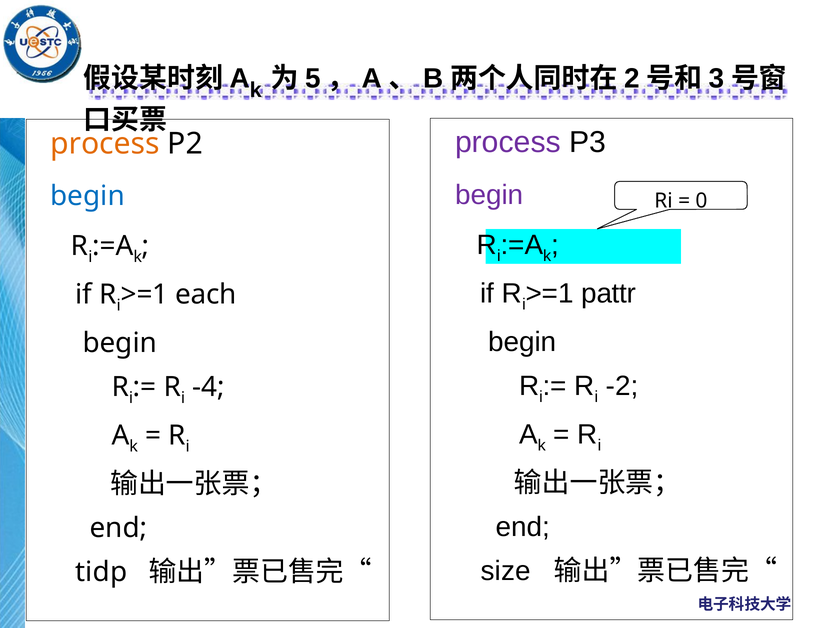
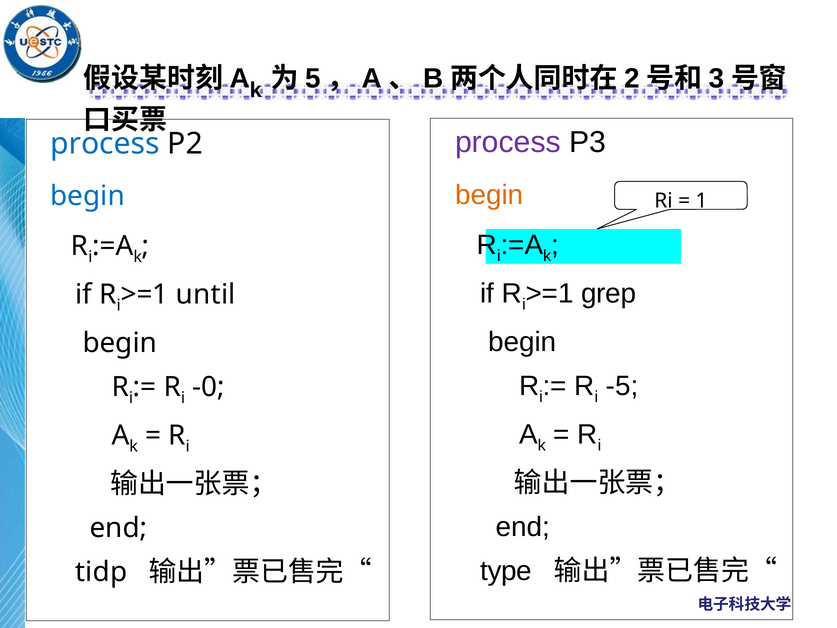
process colour: orange -> blue (105, 143)
begin colour: purple -> orange (489, 195)
0: 0 -> 1 (701, 201)
pattr: pattr -> grep (609, 293)
each: each -> until (206, 294)
-2: -2 -> -5 (622, 386)
-4: -4 -> -0 (208, 387)
size: size -> type (506, 571)
